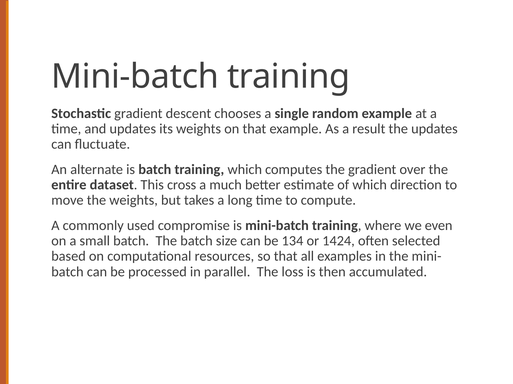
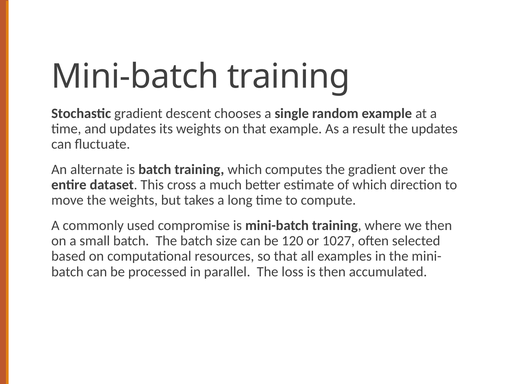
we even: even -> then (438, 226)
134: 134 -> 120 (292, 241)
1424: 1424 -> 1027 (339, 241)
